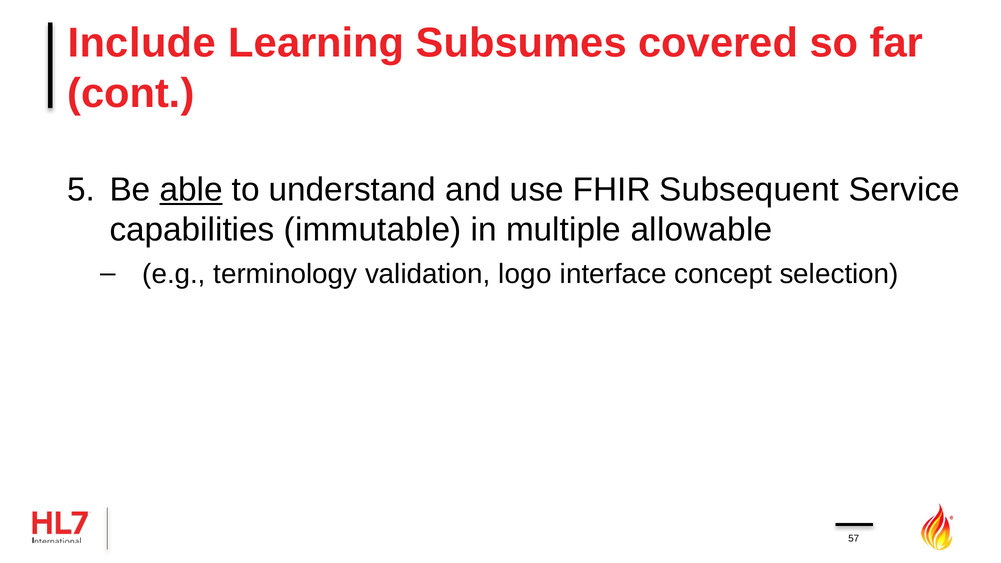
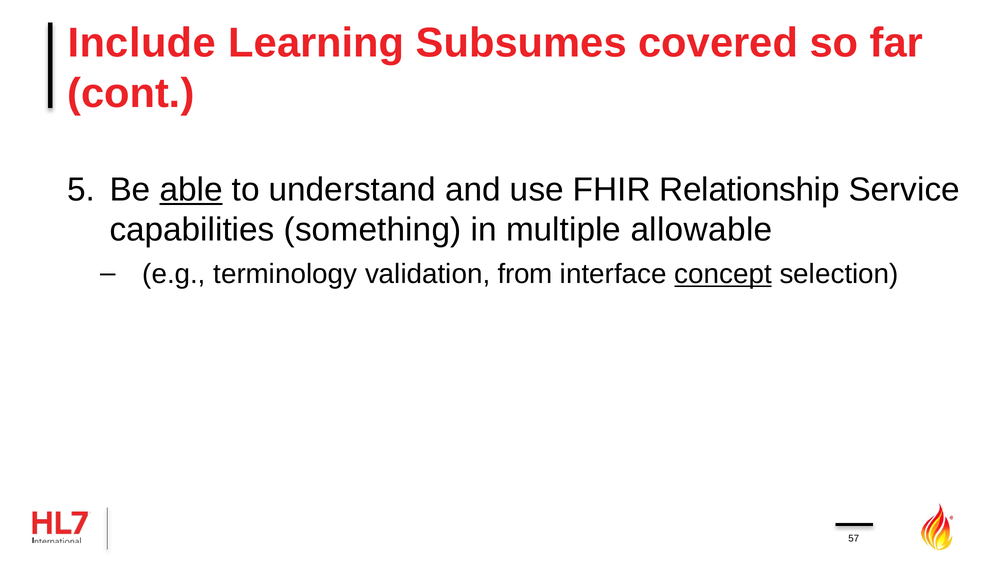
Subsequent: Subsequent -> Relationship (750, 190)
immutable: immutable -> something (373, 230)
logo: logo -> from (525, 274)
concept underline: none -> present (723, 274)
